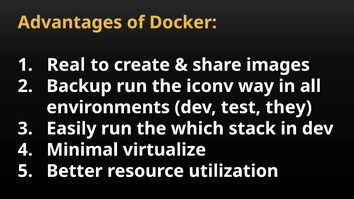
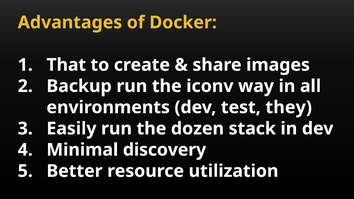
Real: Real -> That (66, 65)
which: which -> dozen (197, 129)
virtualize: virtualize -> discovery (165, 150)
